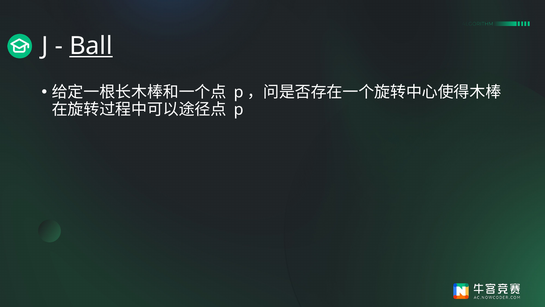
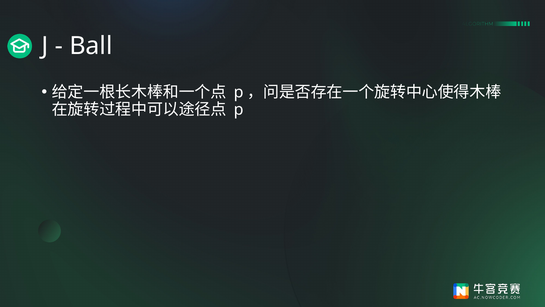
Ball underline: present -> none (91, 46)
